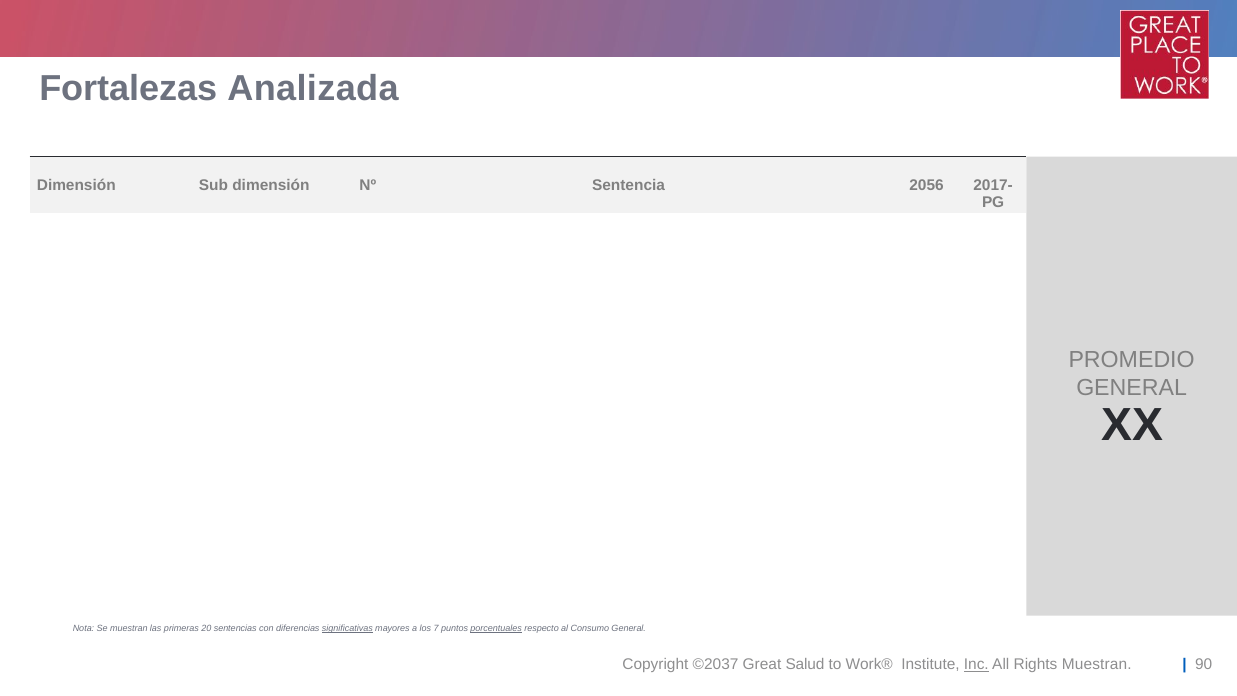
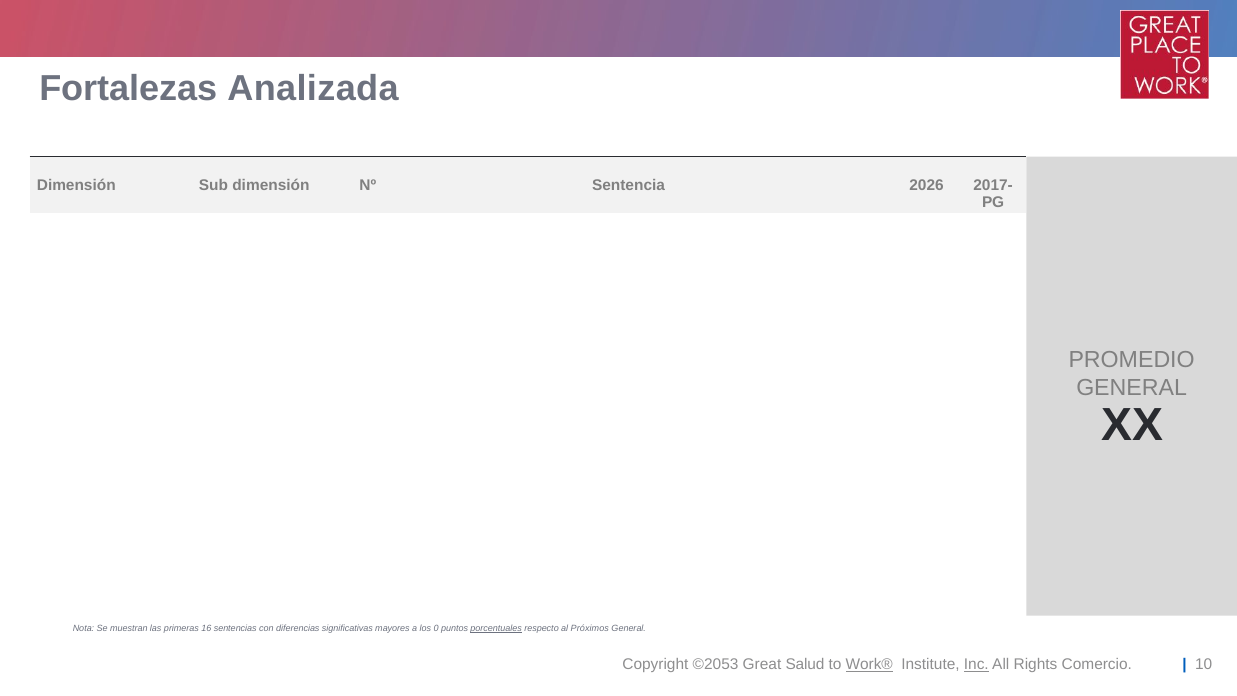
2056: 2056 -> 2026 (927, 185)
20: 20 -> 16 (206, 628)
significativas underline: present -> none (347, 628)
7: 7 -> 0 (436, 628)
Consumo: Consumo -> Próximos (590, 628)
©2037: ©2037 -> ©2053 (716, 664)
Work® underline: none -> present (869, 664)
Rights Muestran: Muestran -> Comercio (1097, 664)
90: 90 -> 10 (1204, 664)
